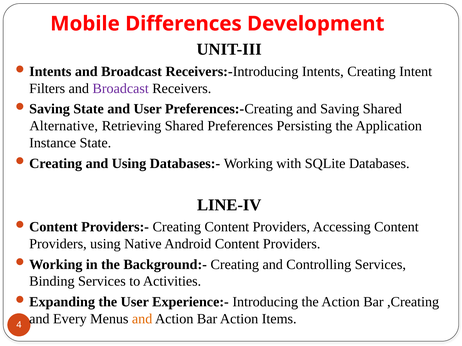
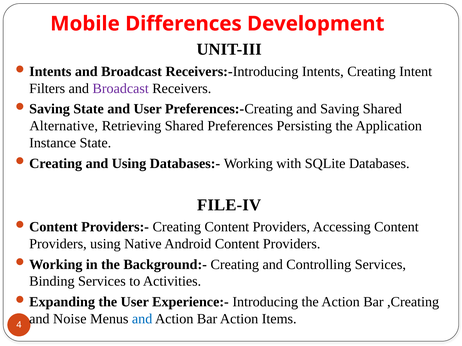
LINE-IV: LINE-IV -> FILE-IV (229, 205)
Every: Every -> Noise (70, 319)
and colour: orange -> blue (142, 319)
